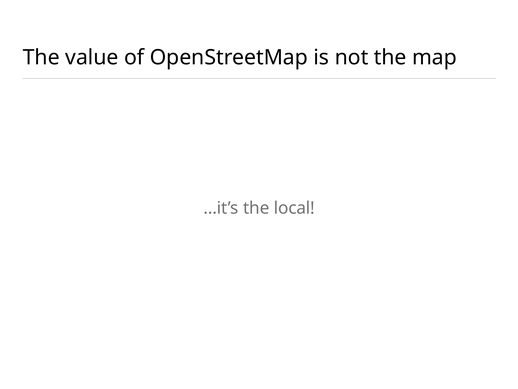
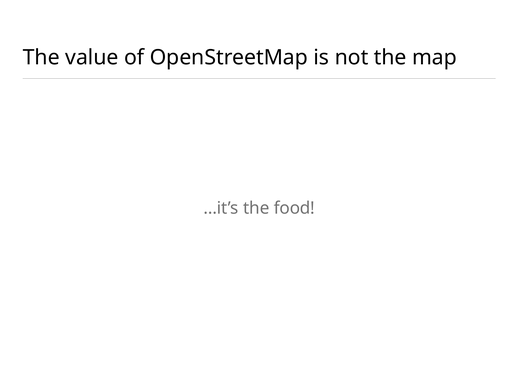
local: local -> food (294, 208)
